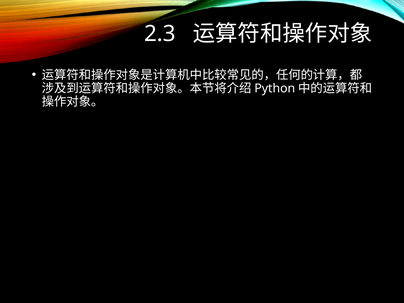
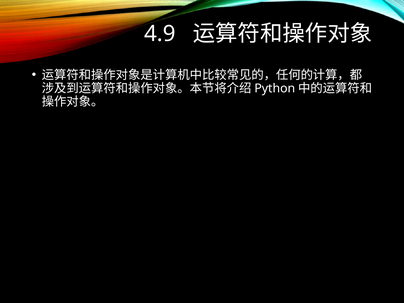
2.3: 2.3 -> 4.9 (160, 34)
